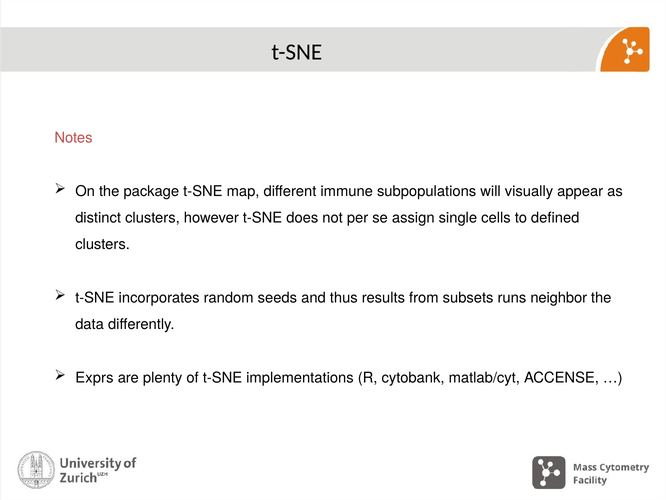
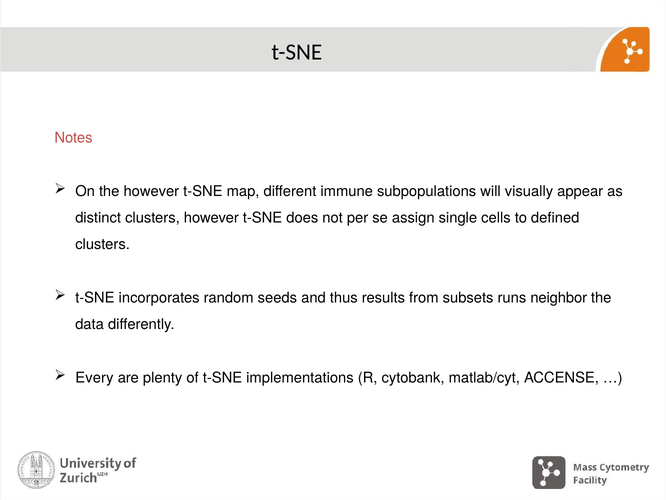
the package: package -> however (151, 191)
Exprs: Exprs -> Every (94, 377)
